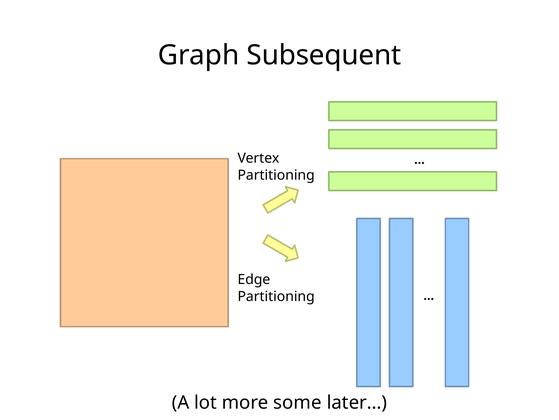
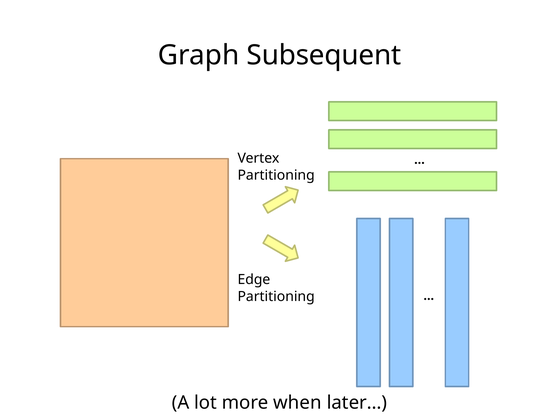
some: some -> when (297, 402)
